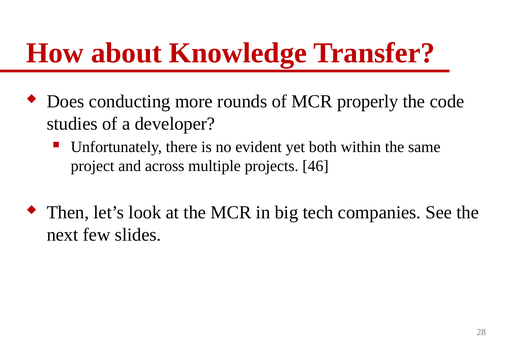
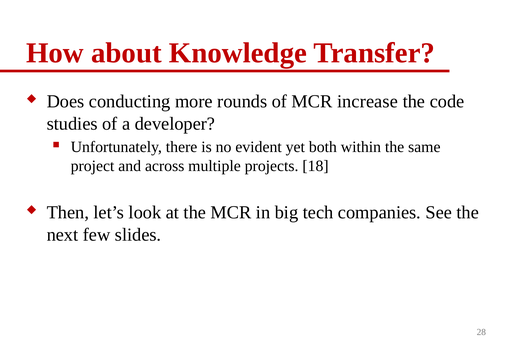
properly: properly -> increase (368, 101)
46: 46 -> 18 (316, 166)
